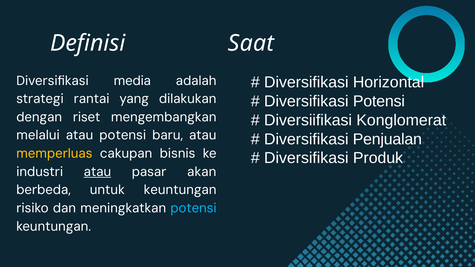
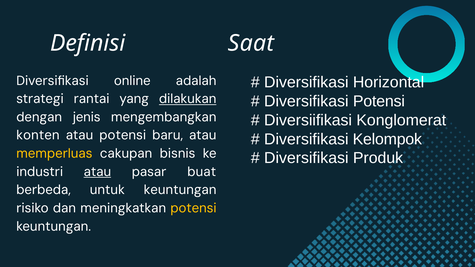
media: media -> online (132, 81)
dilakukan underline: none -> present (188, 99)
riset: riset -> jenis (87, 117)
melalui: melalui -> konten (38, 135)
Penjualan: Penjualan -> Kelompok (387, 139)
akan: akan -> buat (202, 172)
potensi colour: light blue -> yellow (193, 208)
